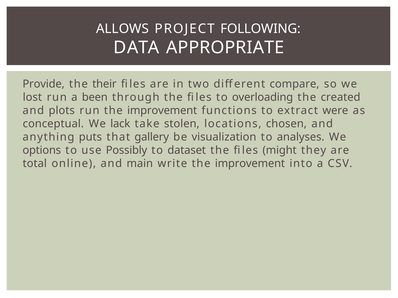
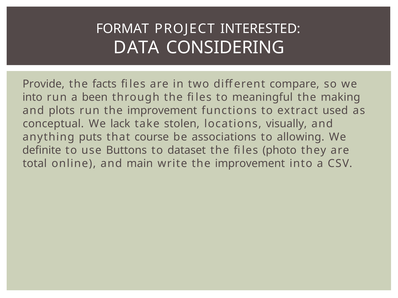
ALLOWS: ALLOWS -> FORMAT (123, 29)
FOLLOWING: FOLLOWING -> INTERESTED (260, 29)
APPROPRIATE: APPROPRIATE -> CONSIDERING (225, 48)
their: their -> facts (104, 84)
lost: lost -> into (32, 97)
overloading: overloading -> meaningful (262, 97)
created: created -> making (341, 97)
were: were -> used (335, 111)
chosen: chosen -> visually (286, 124)
gallery: gallery -> course (152, 137)
visualization: visualization -> associations (224, 137)
analyses: analyses -> allowing (301, 137)
options: options -> definite (42, 151)
Possibly: Possibly -> Buttons (126, 151)
might: might -> photo (280, 151)
